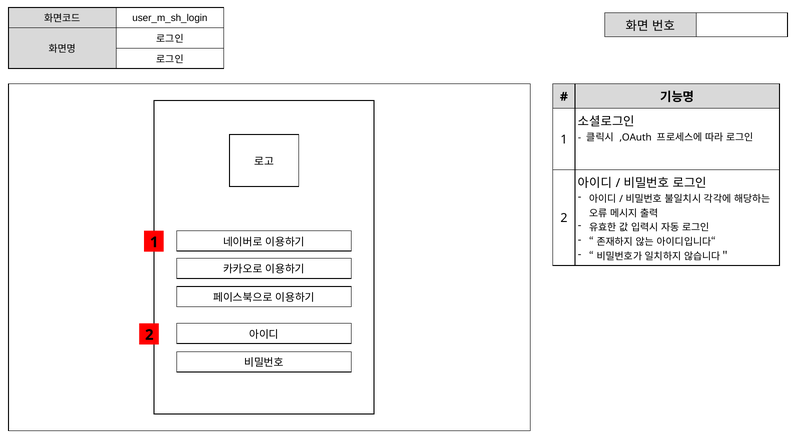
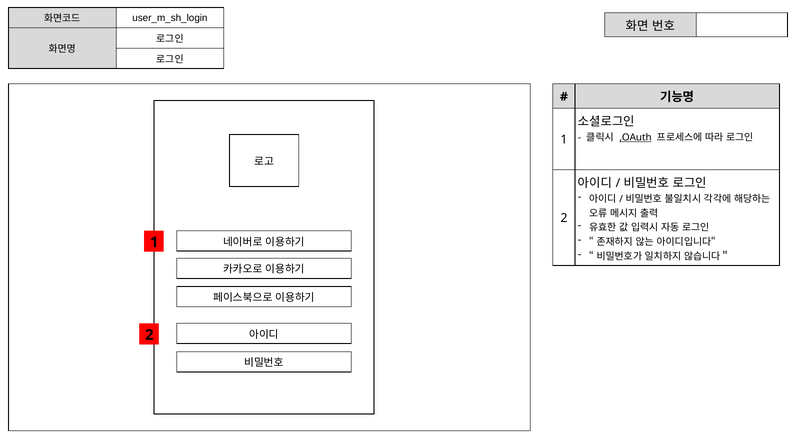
,OAuth underline: none -> present (636, 137)
